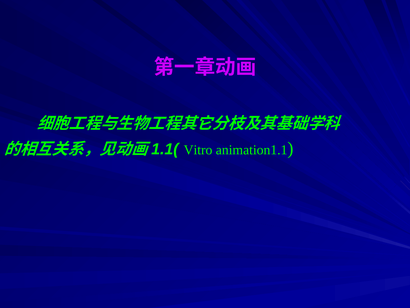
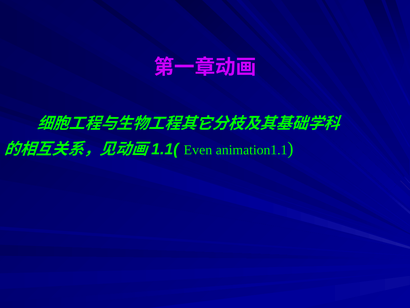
Vitro: Vitro -> Even (198, 150)
